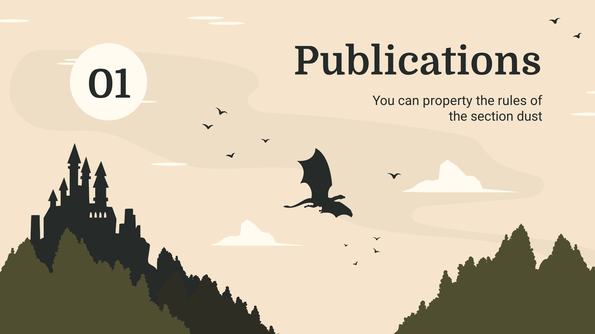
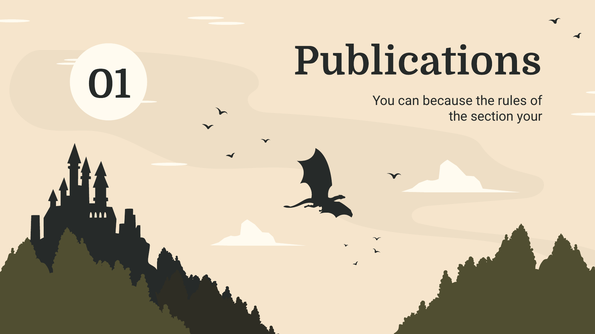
property: property -> because (448, 101)
dust: dust -> your (530, 117)
